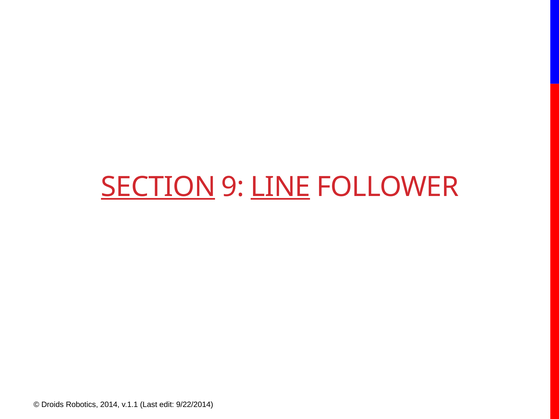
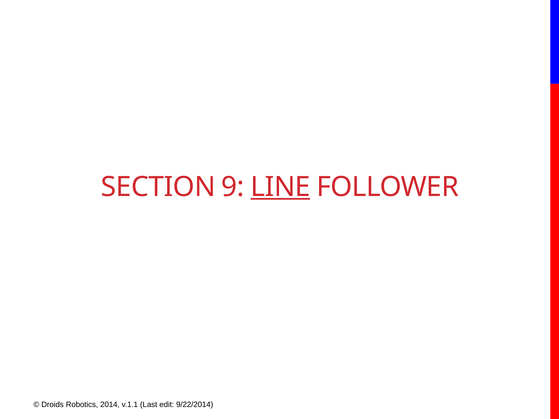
SECTION underline: present -> none (158, 187)
